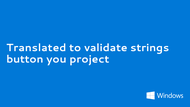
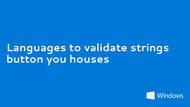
Translated: Translated -> Languages (36, 48)
project: project -> houses (89, 59)
